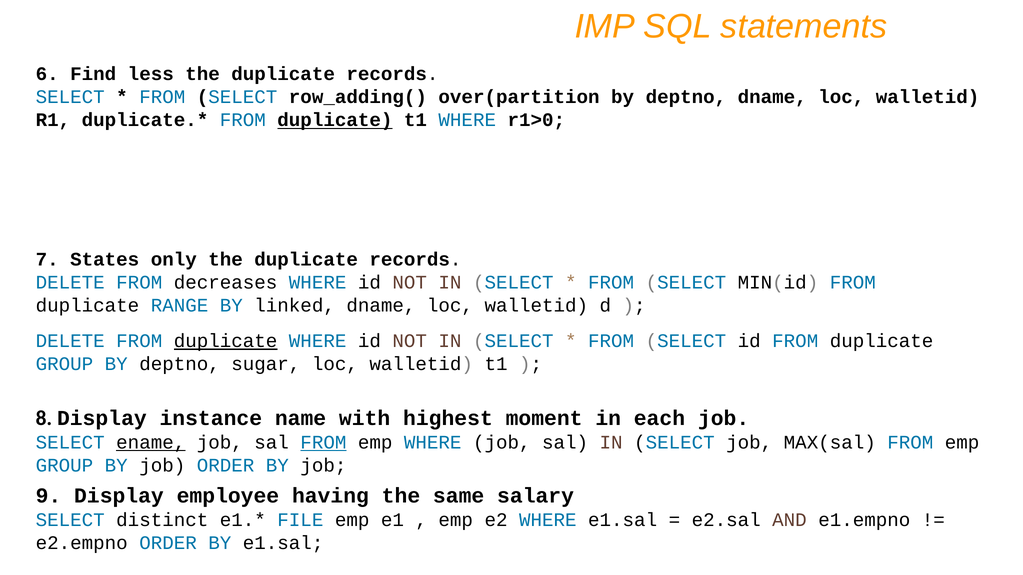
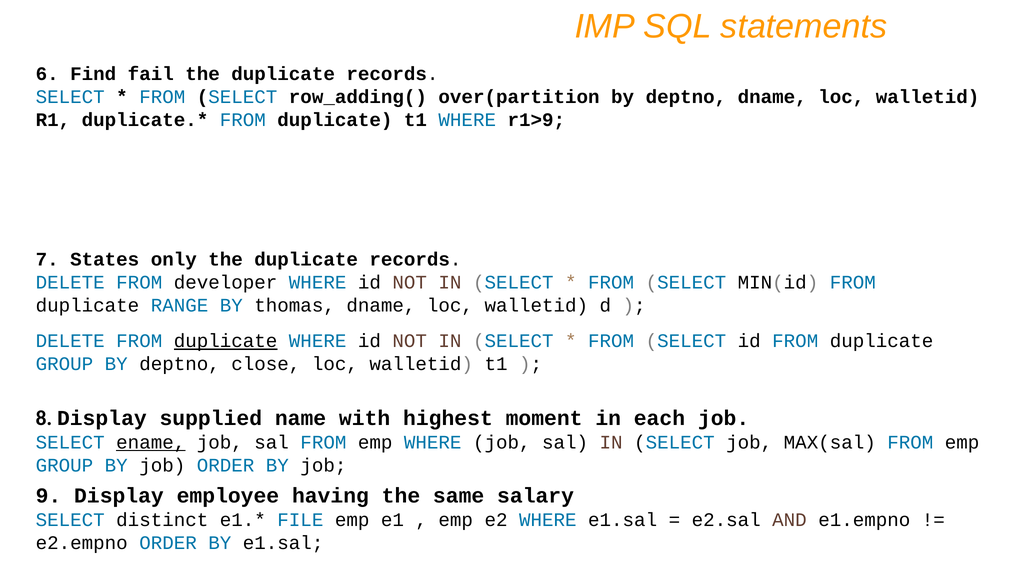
less: less -> fail (151, 74)
duplicate underline: present -> none (335, 120)
r1>0: r1>0 -> r1>9 (536, 120)
decreases: decreases -> developer (226, 282)
linked: linked -> thomas (295, 305)
sugar: sugar -> close (266, 364)
instance: instance -> supplied (211, 419)
FROM underline: present -> none (323, 443)
